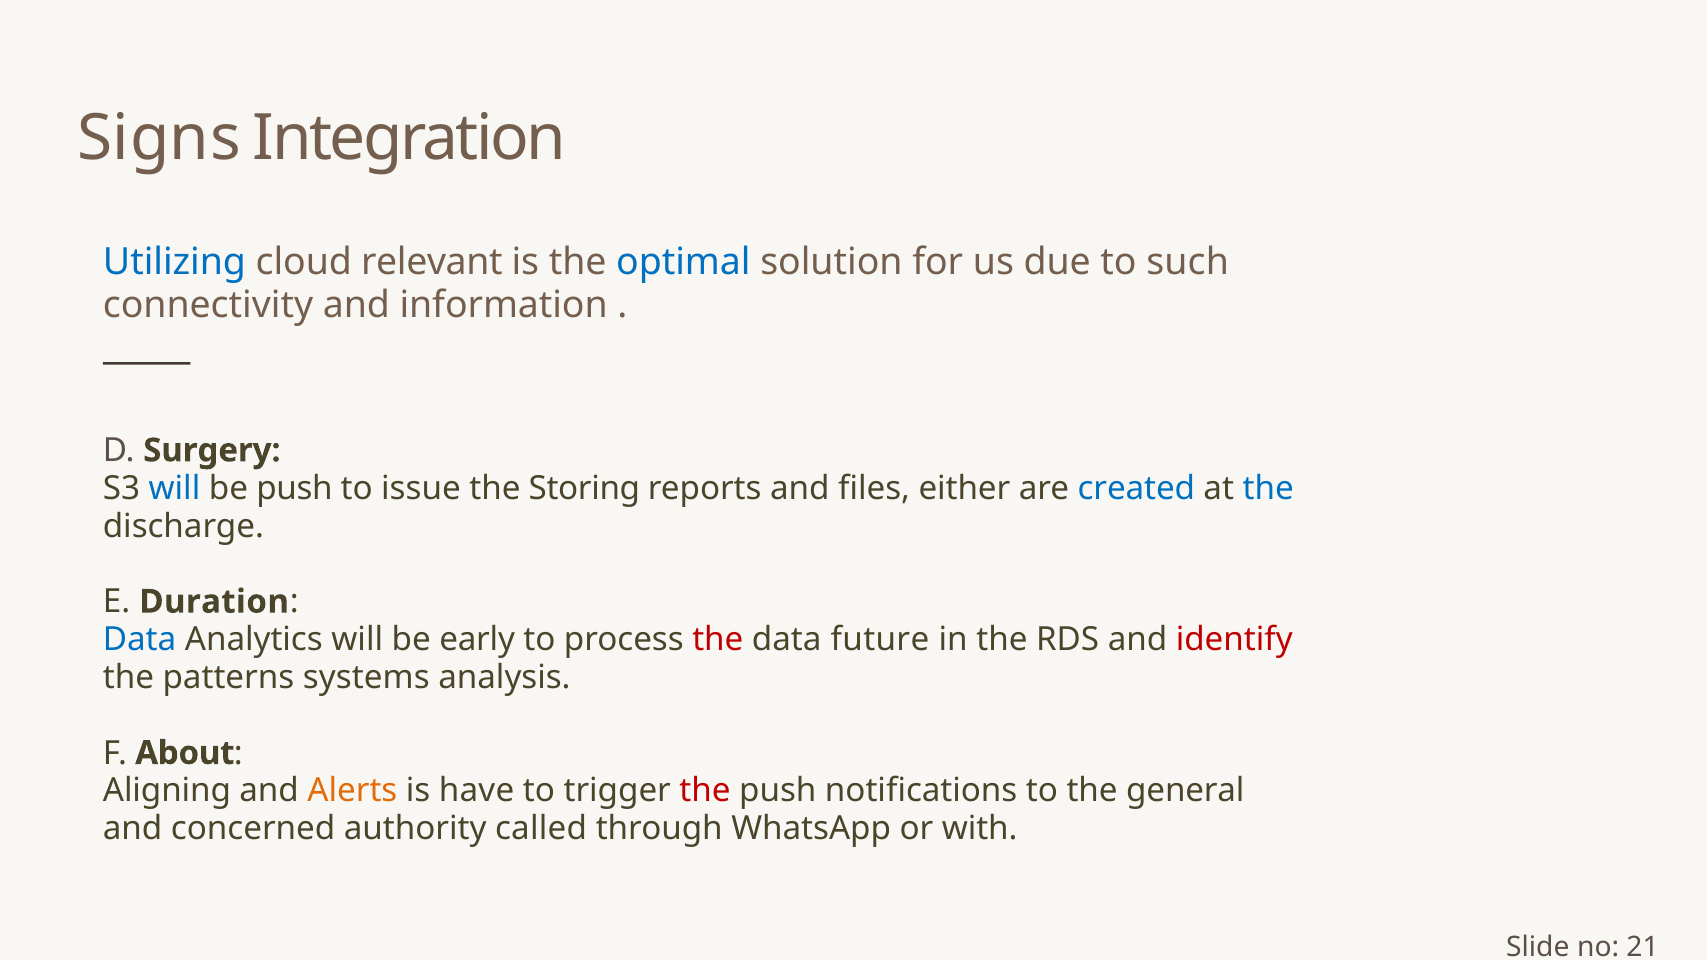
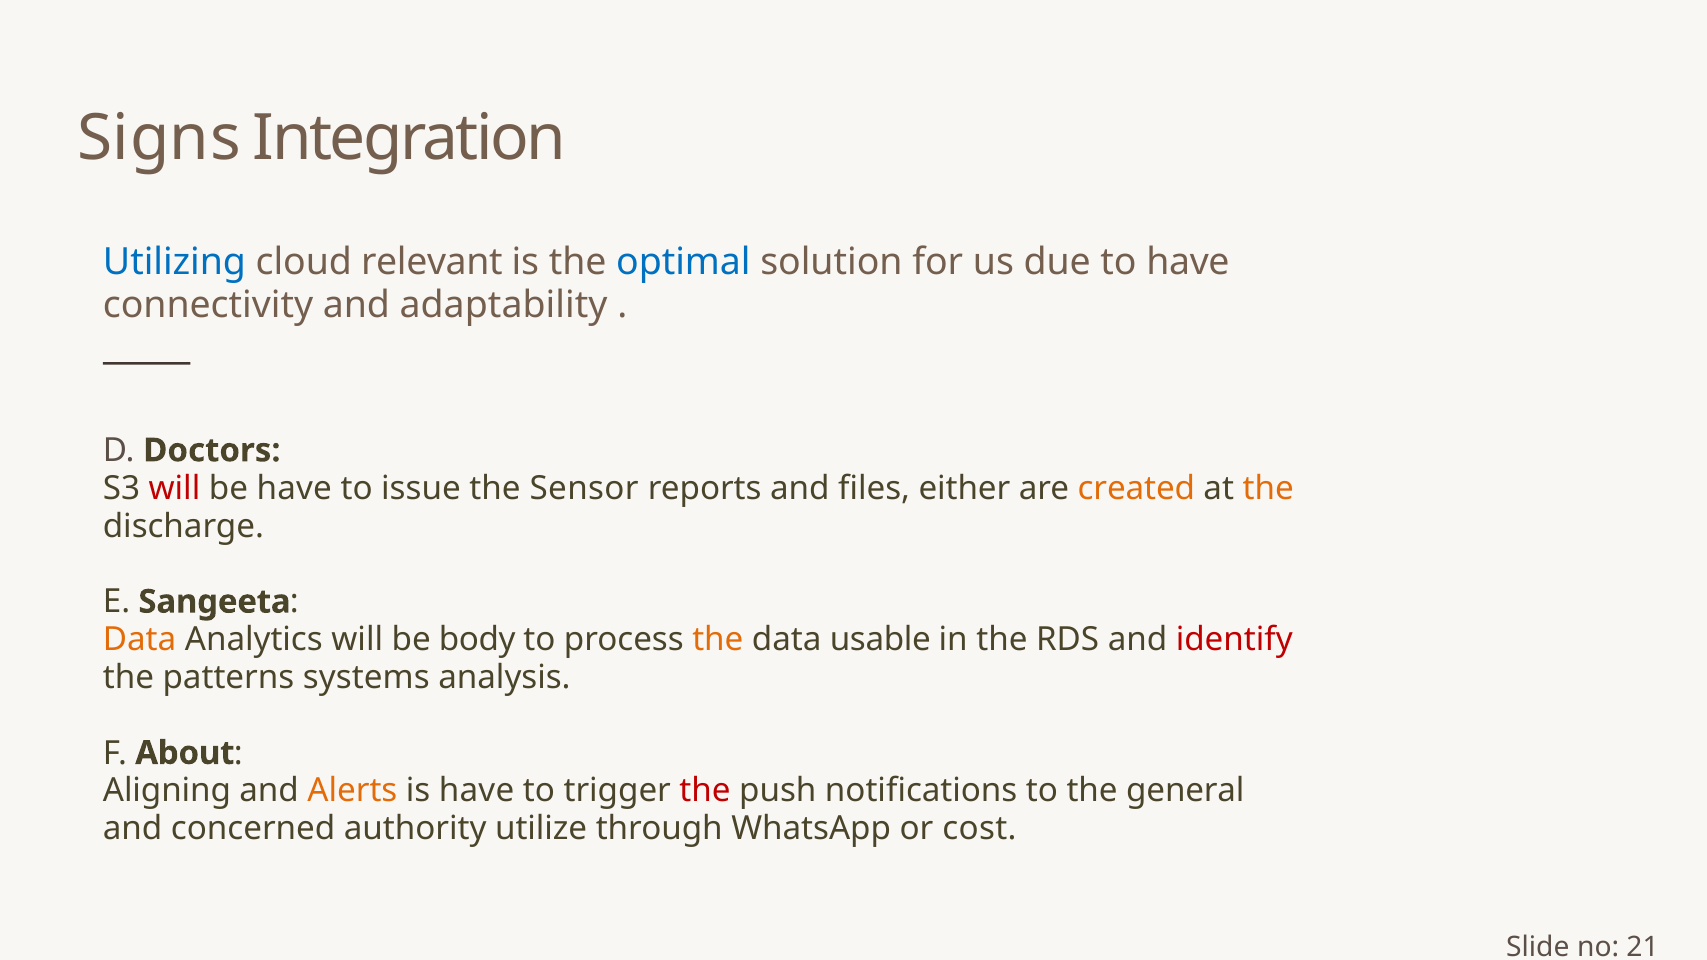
to such: such -> have (1188, 263)
information: information -> adaptability (504, 306)
Surgery: Surgery -> Doctors (212, 451)
will colour: blue -> red (174, 488)
be push: push -> have (294, 488)
Storing: Storing -> Sensor (584, 488)
created colour: blue -> orange (1136, 488)
the colour: blue -> orange (1268, 488)
Duration: Duration -> Sangeeta (214, 602)
Data colour: blue -> orange (140, 640)
early: early -> body (477, 640)
the colour: red -> orange (718, 640)
future: future -> usable (880, 640)
called: called -> utilize (541, 829)
with: with -> cost (979, 829)
